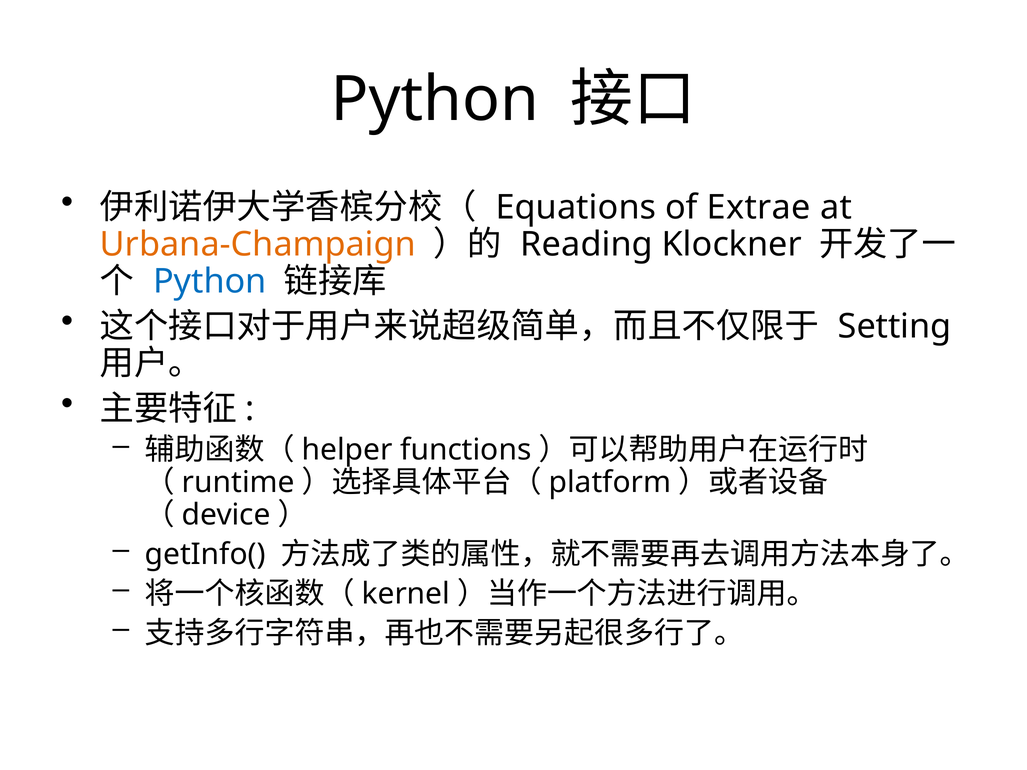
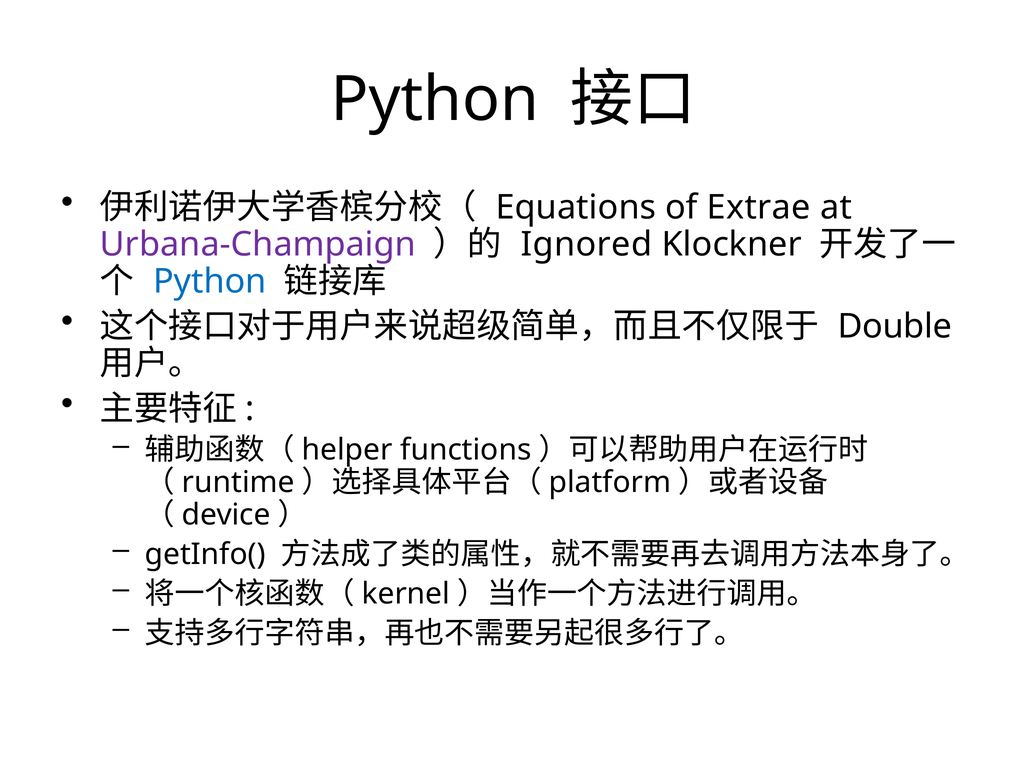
Urbana-Champaign colour: orange -> purple (258, 245)
Reading: Reading -> Ignored (587, 245)
Setting: Setting -> Double (895, 327)
